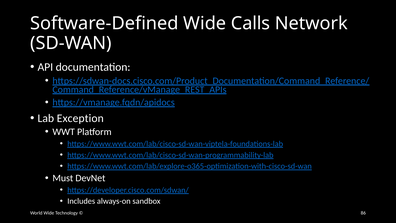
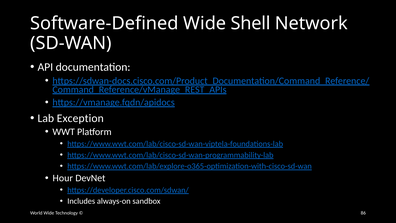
Calls: Calls -> Shell (251, 23)
Must: Must -> Hour (63, 178)
